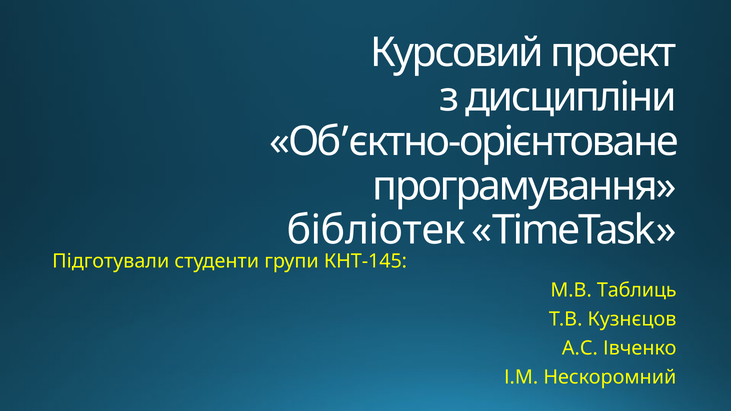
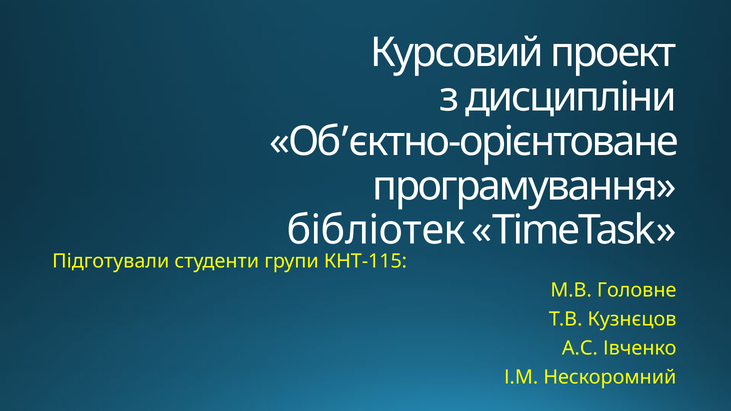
КНТ-145: КНТ-145 -> КНТ-115 (365, 261)
Таблиць: Таблиць -> Головне (637, 290)
